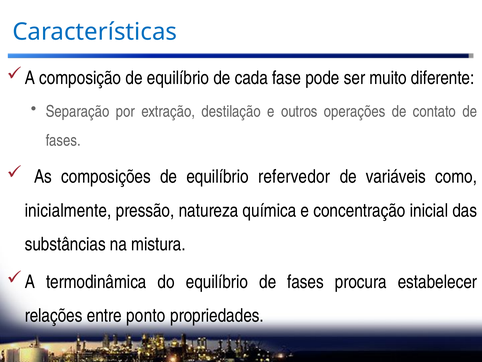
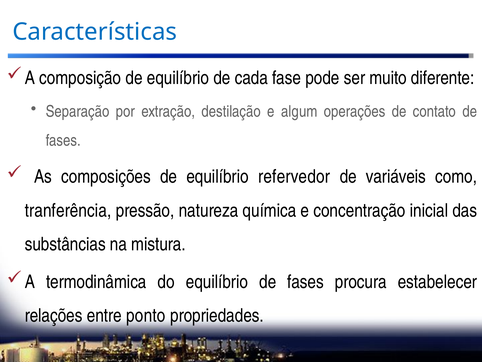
outros: outros -> algum (299, 111)
inicialmente: inicialmente -> tranferência (68, 210)
